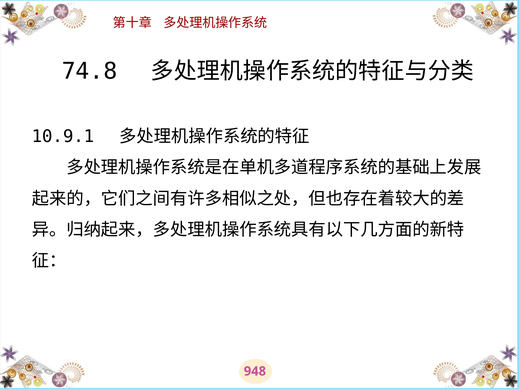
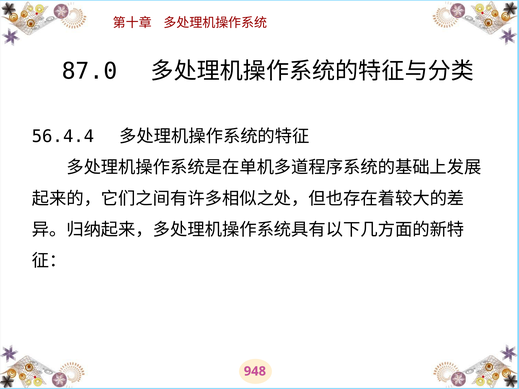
74.8: 74.8 -> 87.0 (89, 71)
10.9.1: 10.9.1 -> 56.4.4 (63, 137)
